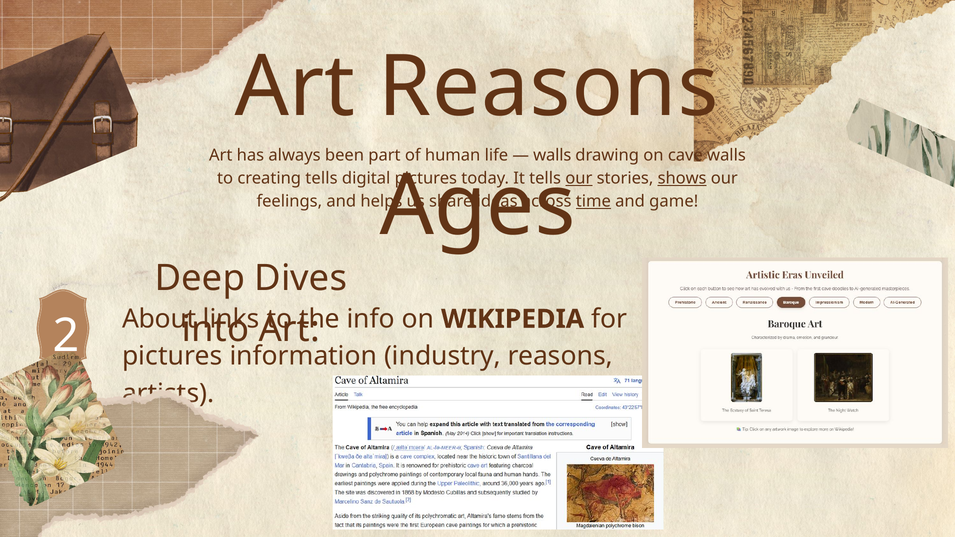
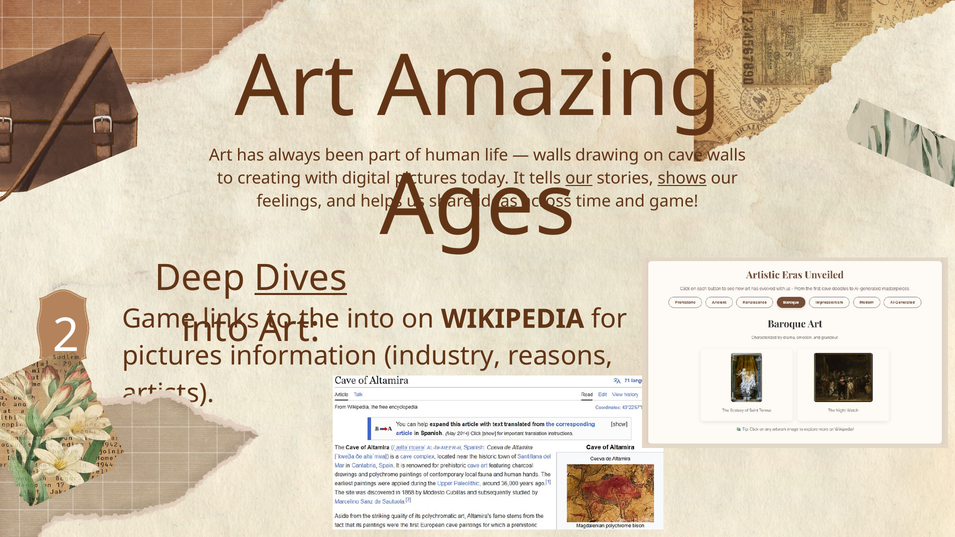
Art Reasons: Reasons -> Amazing (549, 87)
creating tells: tells -> with (322, 178)
time underline: present -> none (593, 202)
Dives underline: none -> present (301, 278)
About: About -> Game (159, 319)
info: info -> into (371, 319)
